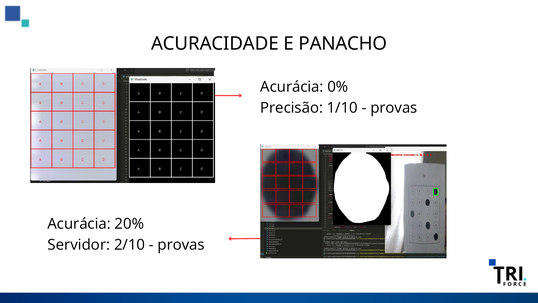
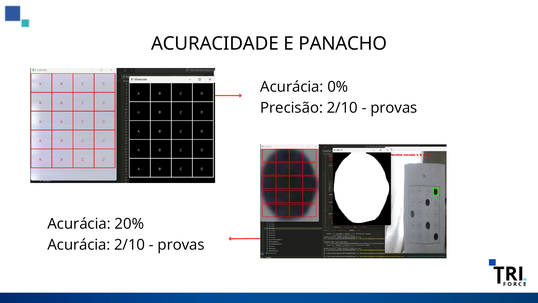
Precisão 1/10: 1/10 -> 2/10 (342, 108)
Servidor: Servidor -> Acurácia (79, 245)
